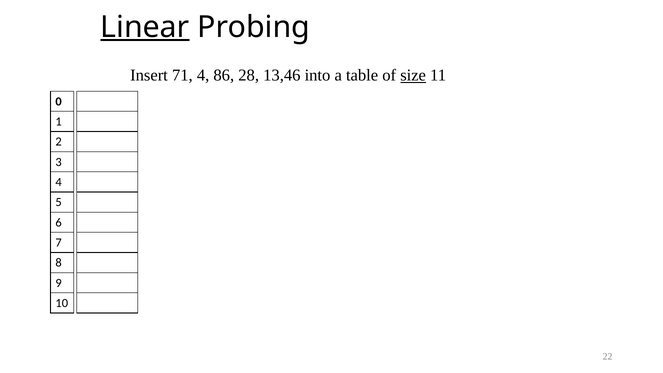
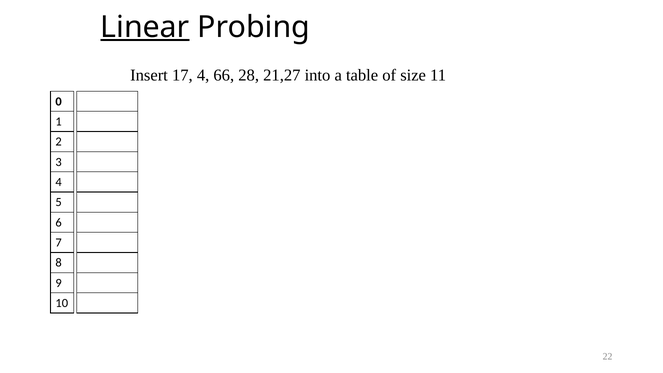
71: 71 -> 17 (182, 75)
86: 86 -> 66 (224, 75)
13,46: 13,46 -> 21,27 (282, 75)
size underline: present -> none (413, 75)
